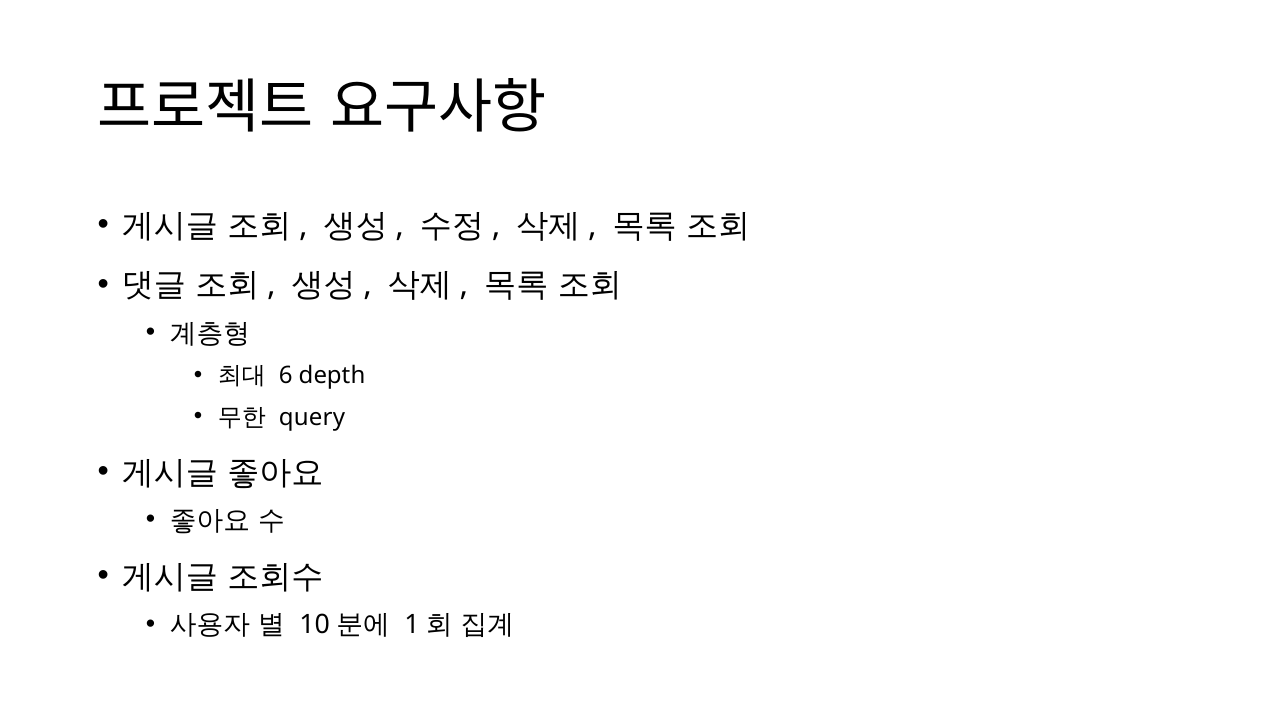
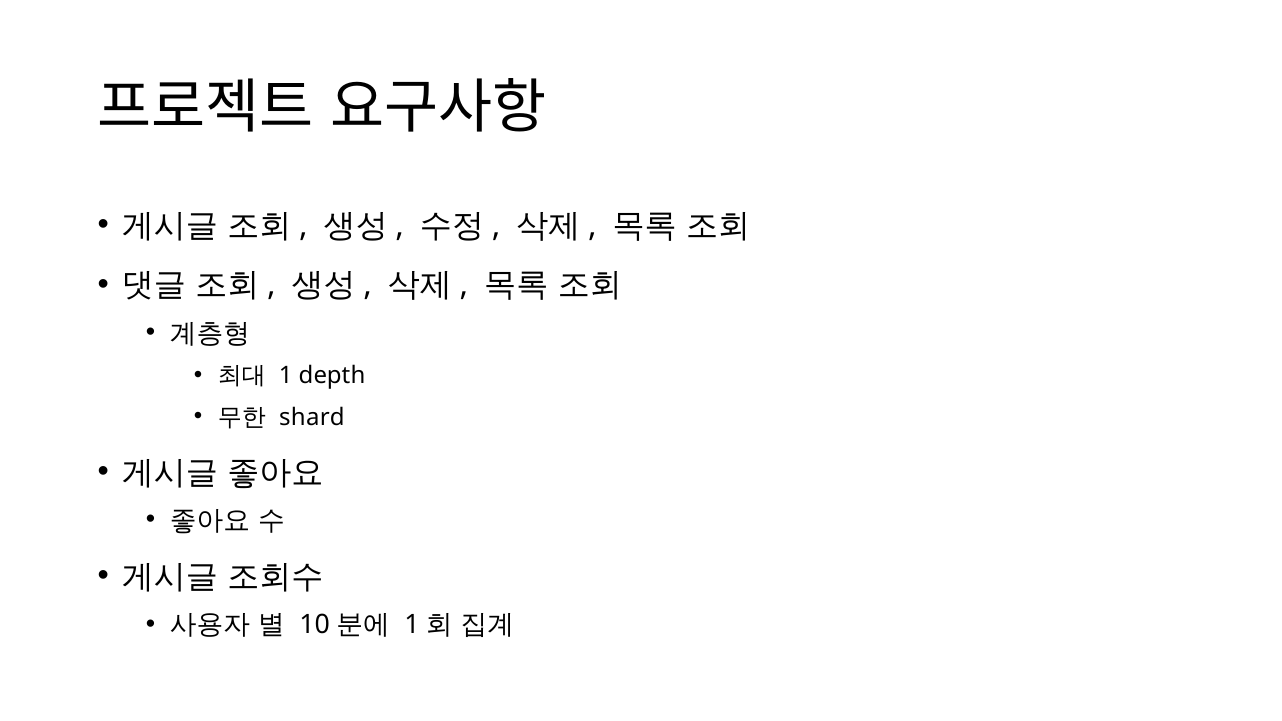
6: 6 -> 1 (286, 376)
query: query -> shard (312, 417)
